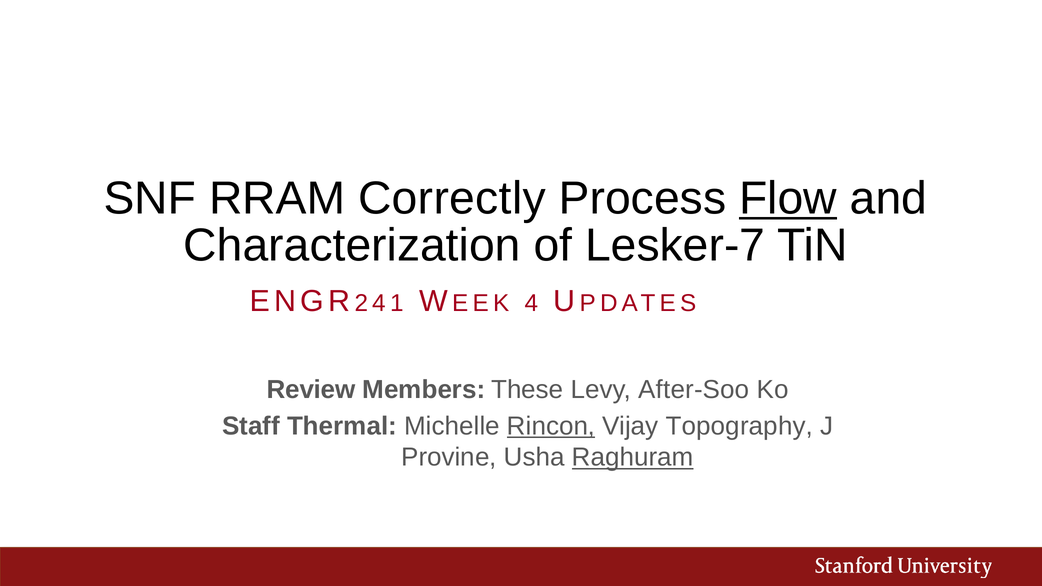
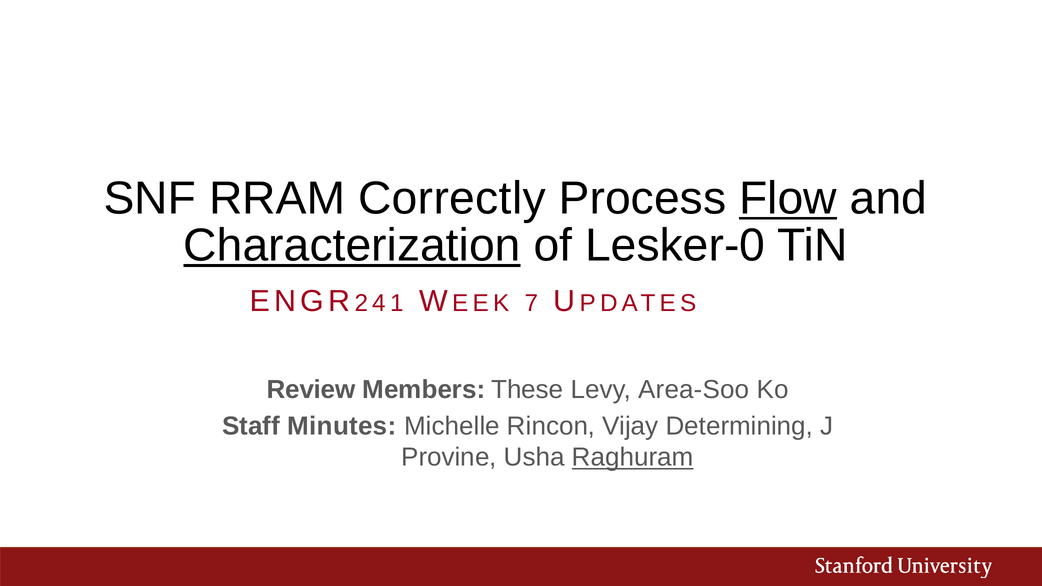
Characterization underline: none -> present (352, 246)
Lesker-7: Lesker-7 -> Lesker-0 (675, 246)
4: 4 -> 7 (532, 303)
After-Soo: After-Soo -> Area-Soo (694, 390)
Thermal: Thermal -> Minutes (342, 426)
Rincon underline: present -> none (551, 426)
Topography: Topography -> Determining (739, 426)
